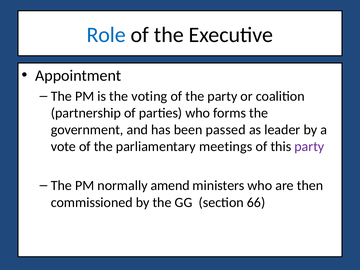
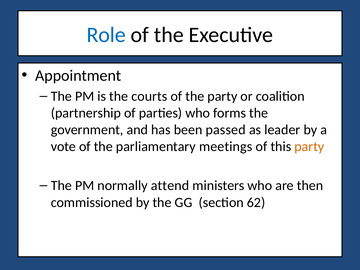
voting: voting -> courts (149, 96)
party colour: purple -> orange (309, 146)
amend: amend -> attend (170, 186)
66: 66 -> 62 (256, 202)
